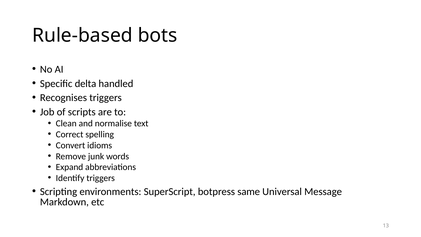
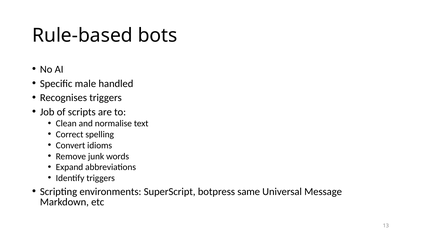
delta: delta -> male (85, 83)
